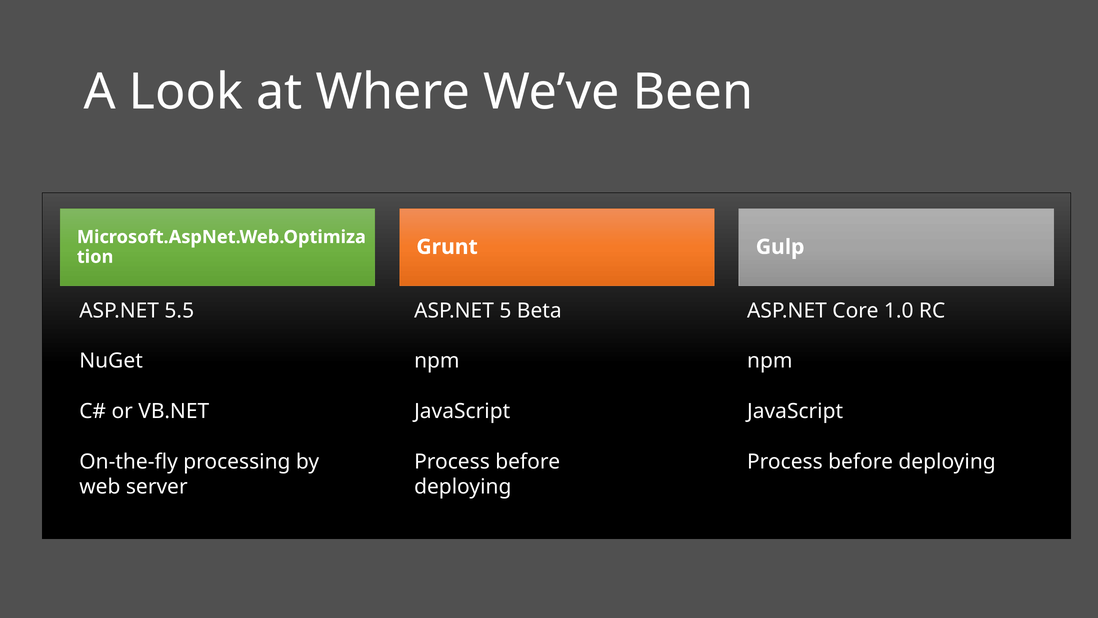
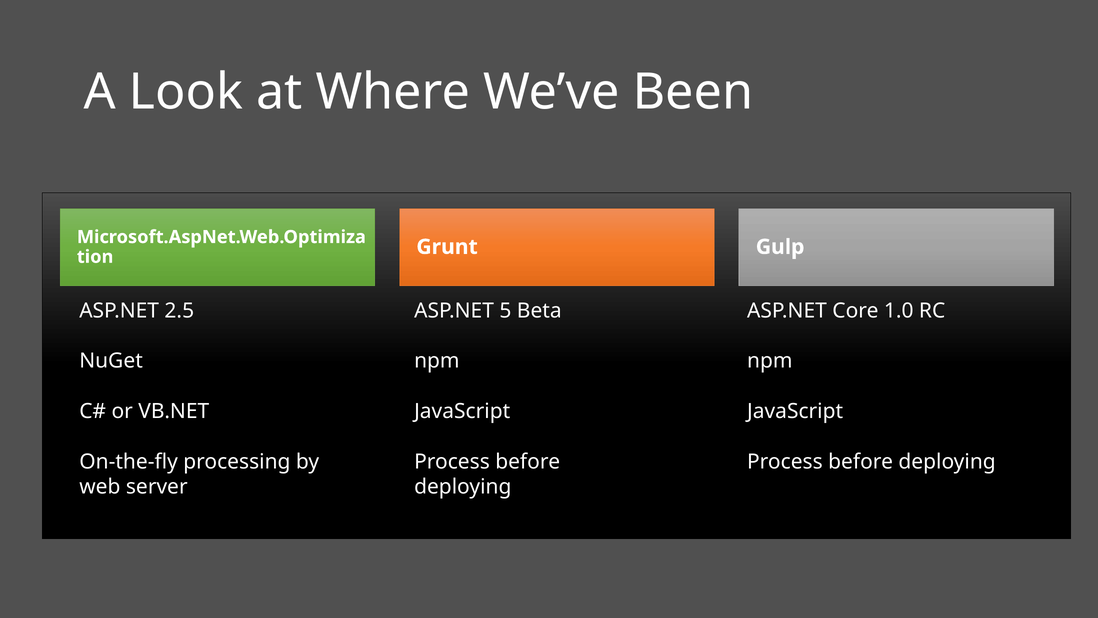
5.5: 5.5 -> 2.5 (179, 311)
